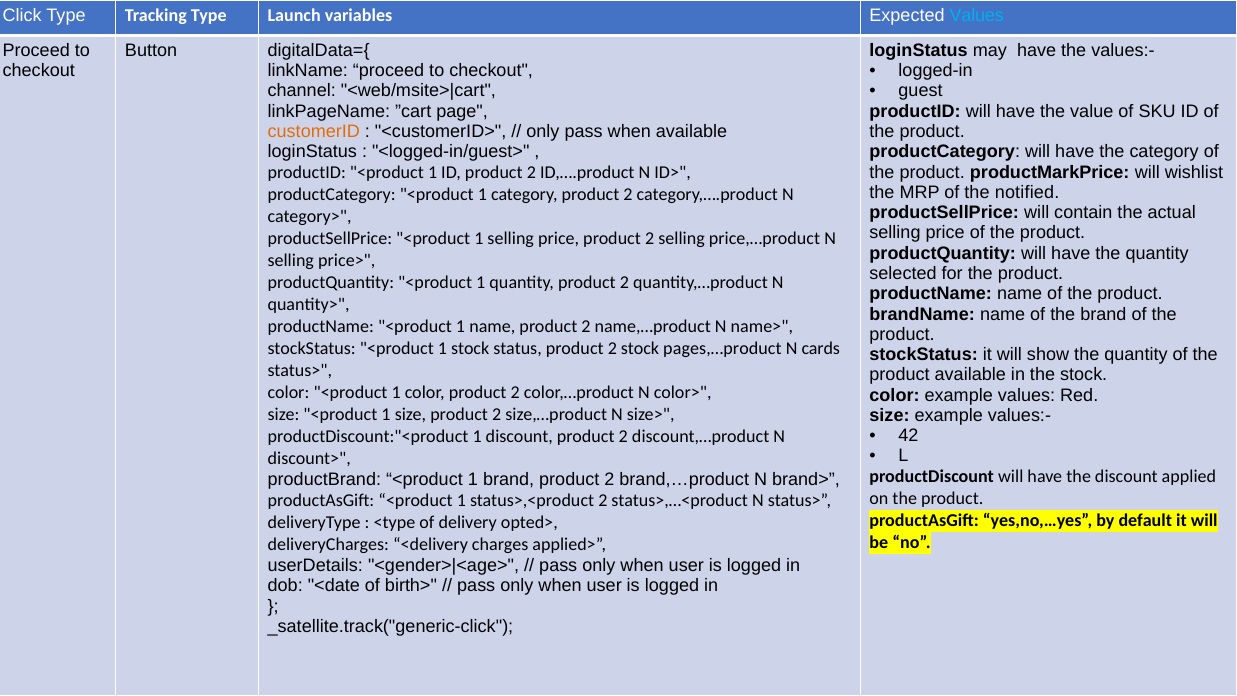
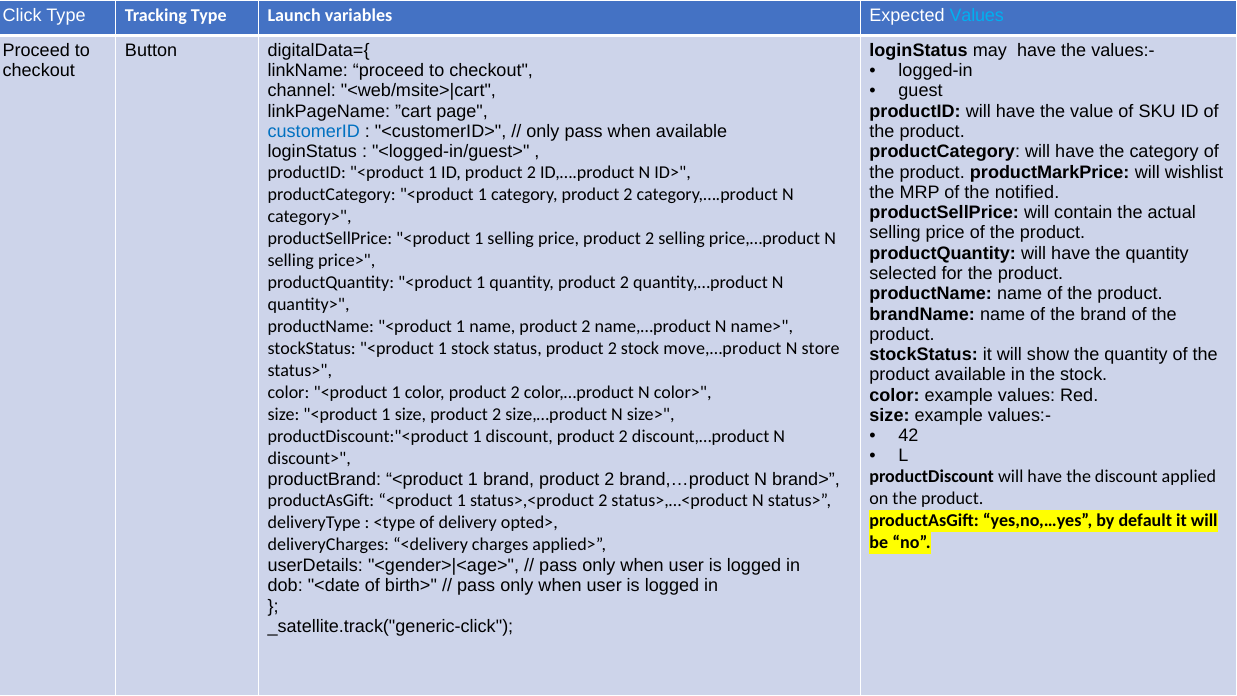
customerID colour: orange -> blue (314, 132)
pages,…product: pages,…product -> move,…product (722, 348)
cards: cards -> store (821, 348)
